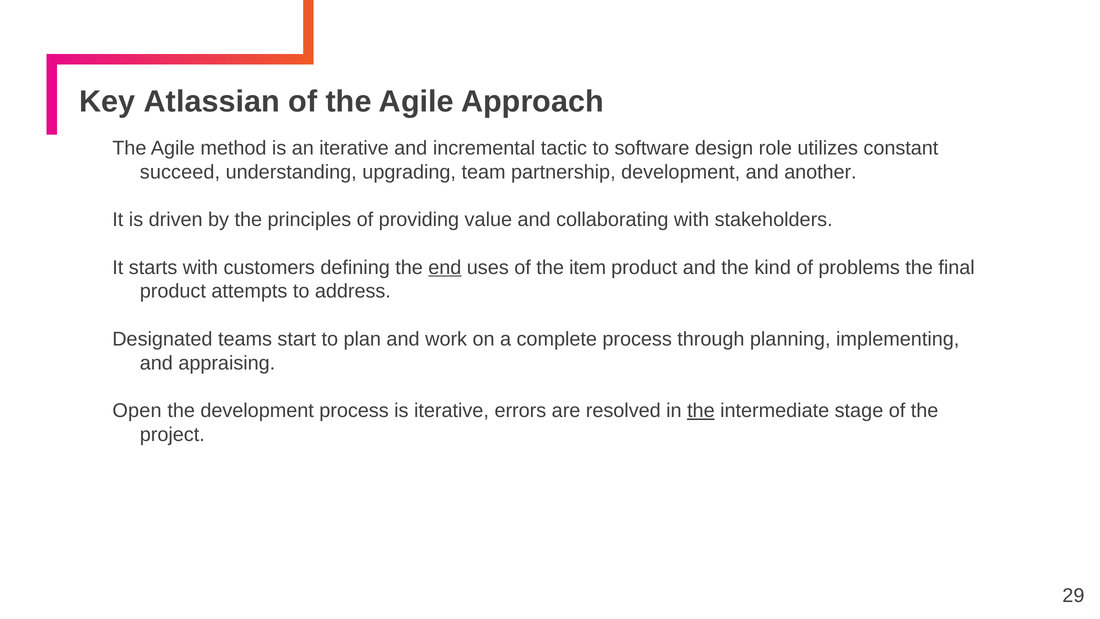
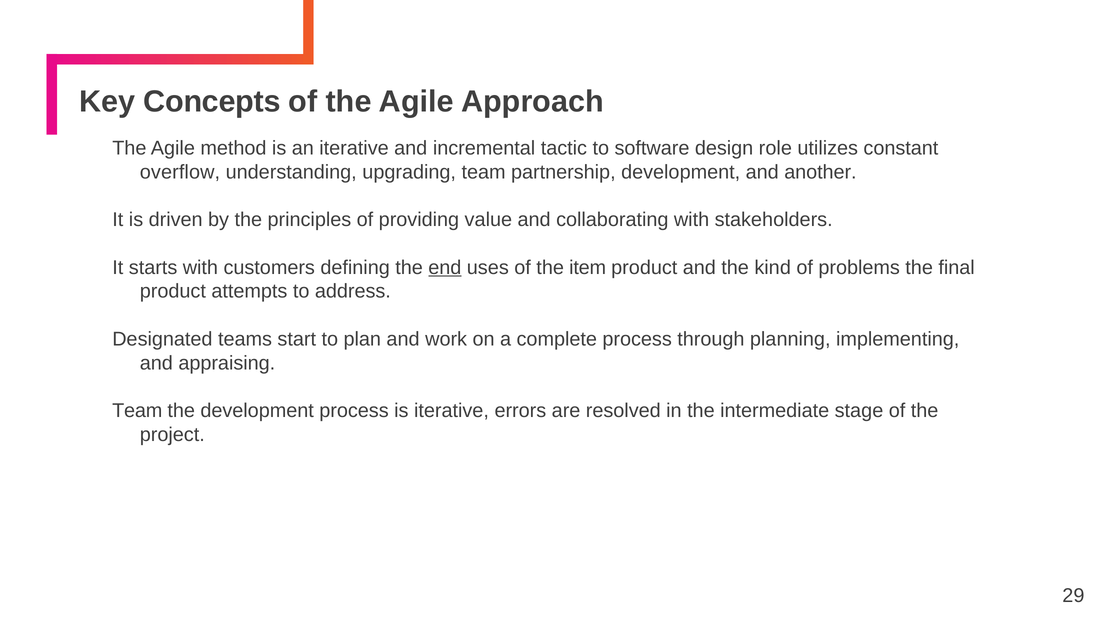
Atlassian: Atlassian -> Concepts (212, 102)
succeed: succeed -> overflow (180, 172)
Open: Open -> Team (137, 411)
the underline: present -> none (701, 411)
